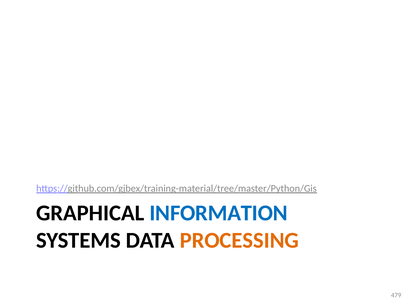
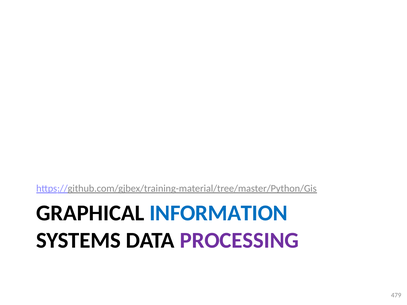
PROCESSING colour: orange -> purple (239, 240)
